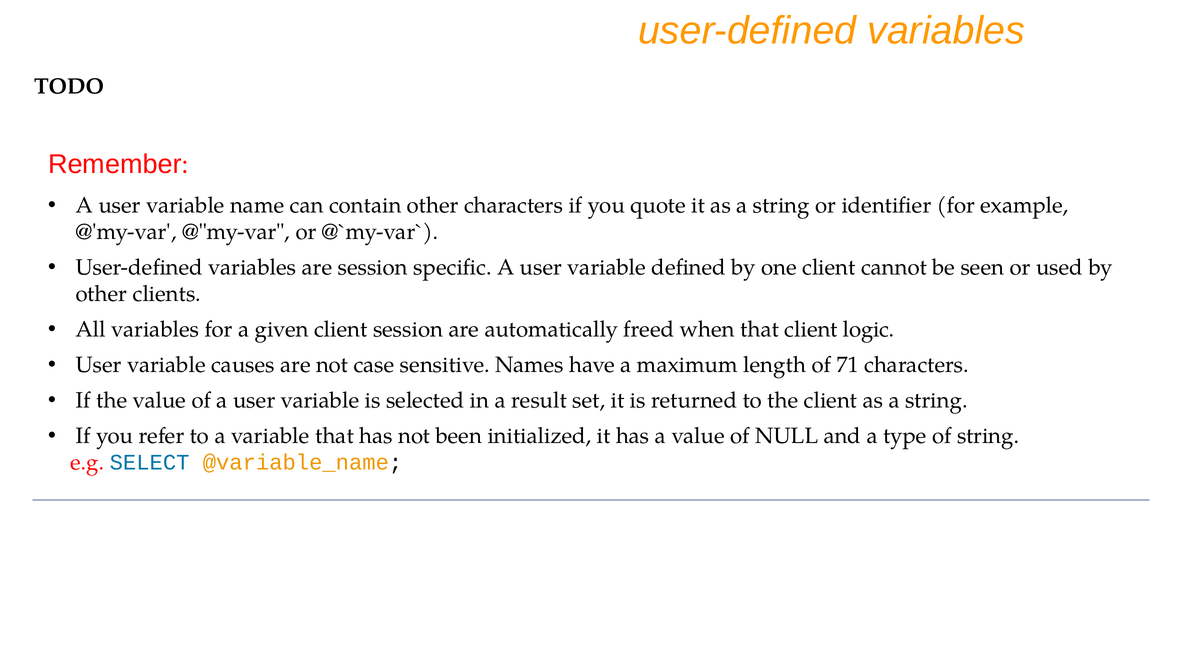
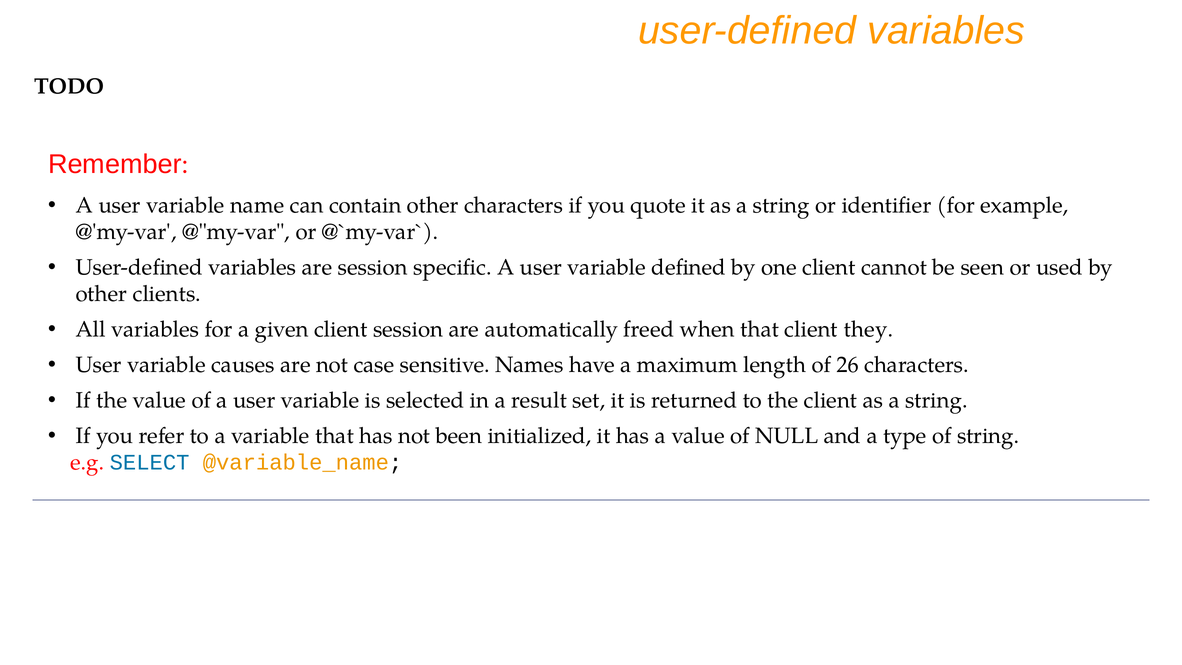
logic: logic -> they (868, 330)
71: 71 -> 26 (848, 365)
